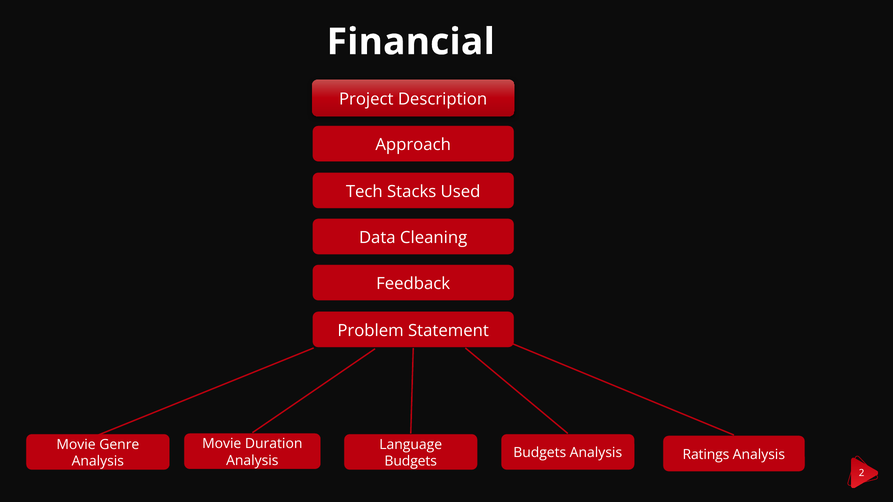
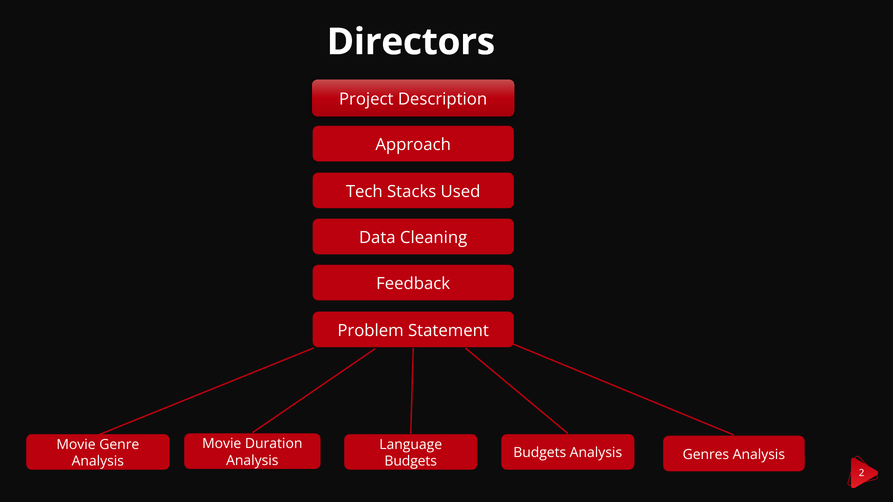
Financial: Financial -> Directors (411, 42)
Ratings: Ratings -> Genres (706, 455)
